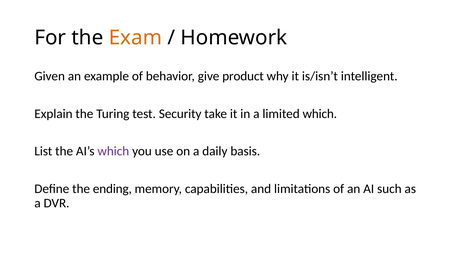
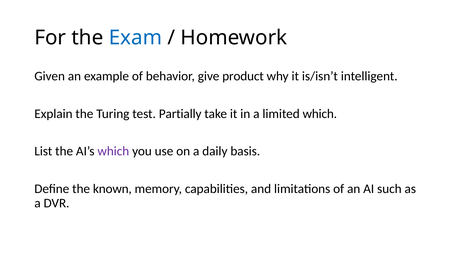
Exam colour: orange -> blue (135, 38)
Security: Security -> Partially (180, 114)
ending: ending -> known (112, 189)
